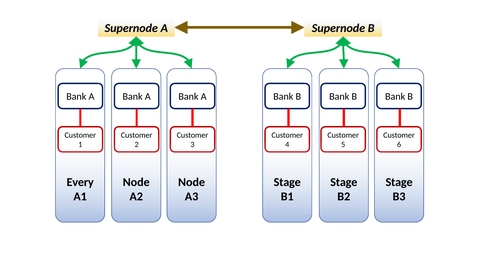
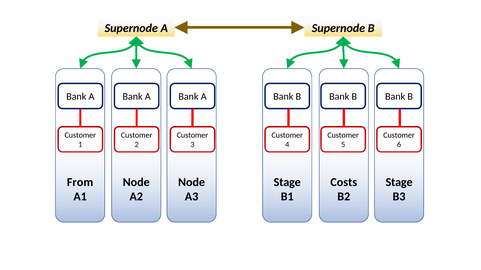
Every: Every -> From (80, 183)
Stage: Stage -> Costs (344, 183)
